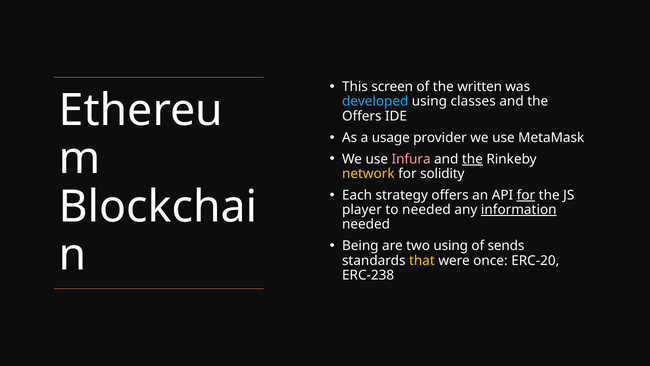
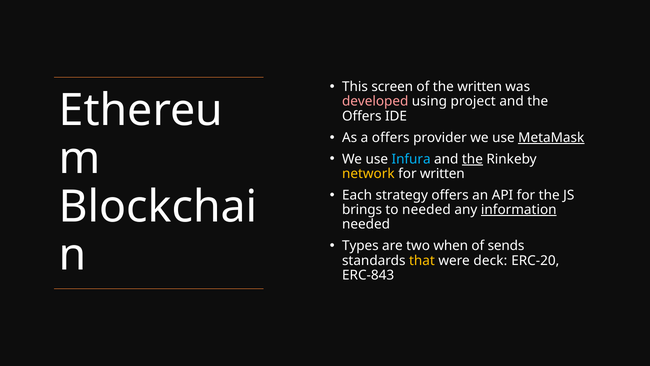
developed colour: light blue -> pink (375, 101)
classes: classes -> project (473, 101)
a usage: usage -> offers (391, 137)
MetaMask underline: none -> present (551, 137)
Infura colour: pink -> light blue (411, 159)
for solidity: solidity -> written (442, 174)
for underline: present -> none (526, 195)
player: player -> brings (362, 210)
Being: Being -> Types (360, 246)
two using: using -> when (451, 246)
once: once -> deck (490, 260)
ERC-238: ERC-238 -> ERC-843 (368, 275)
